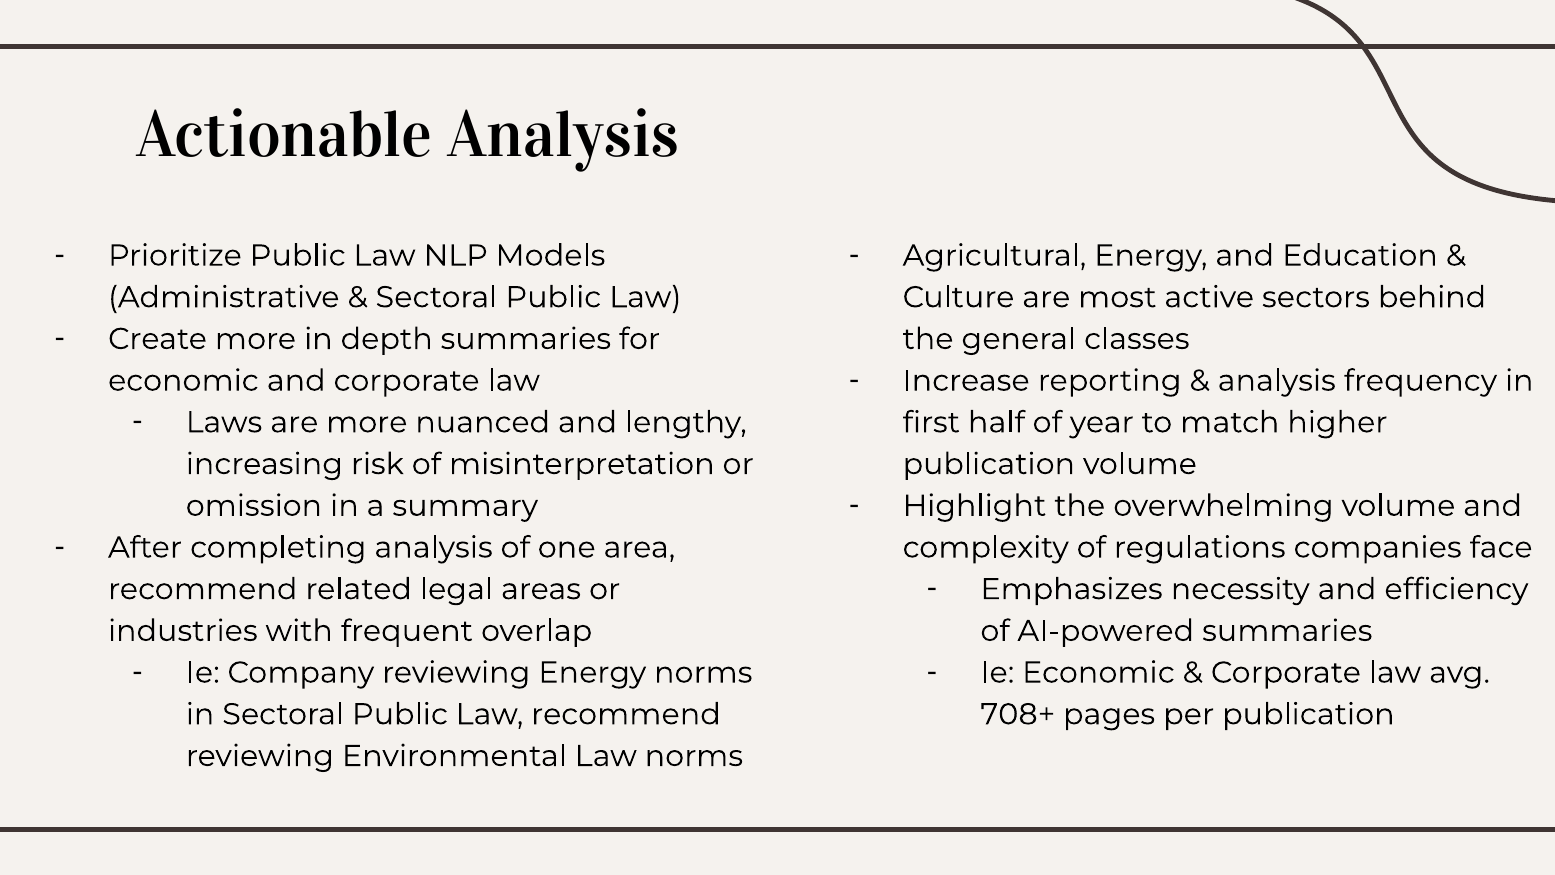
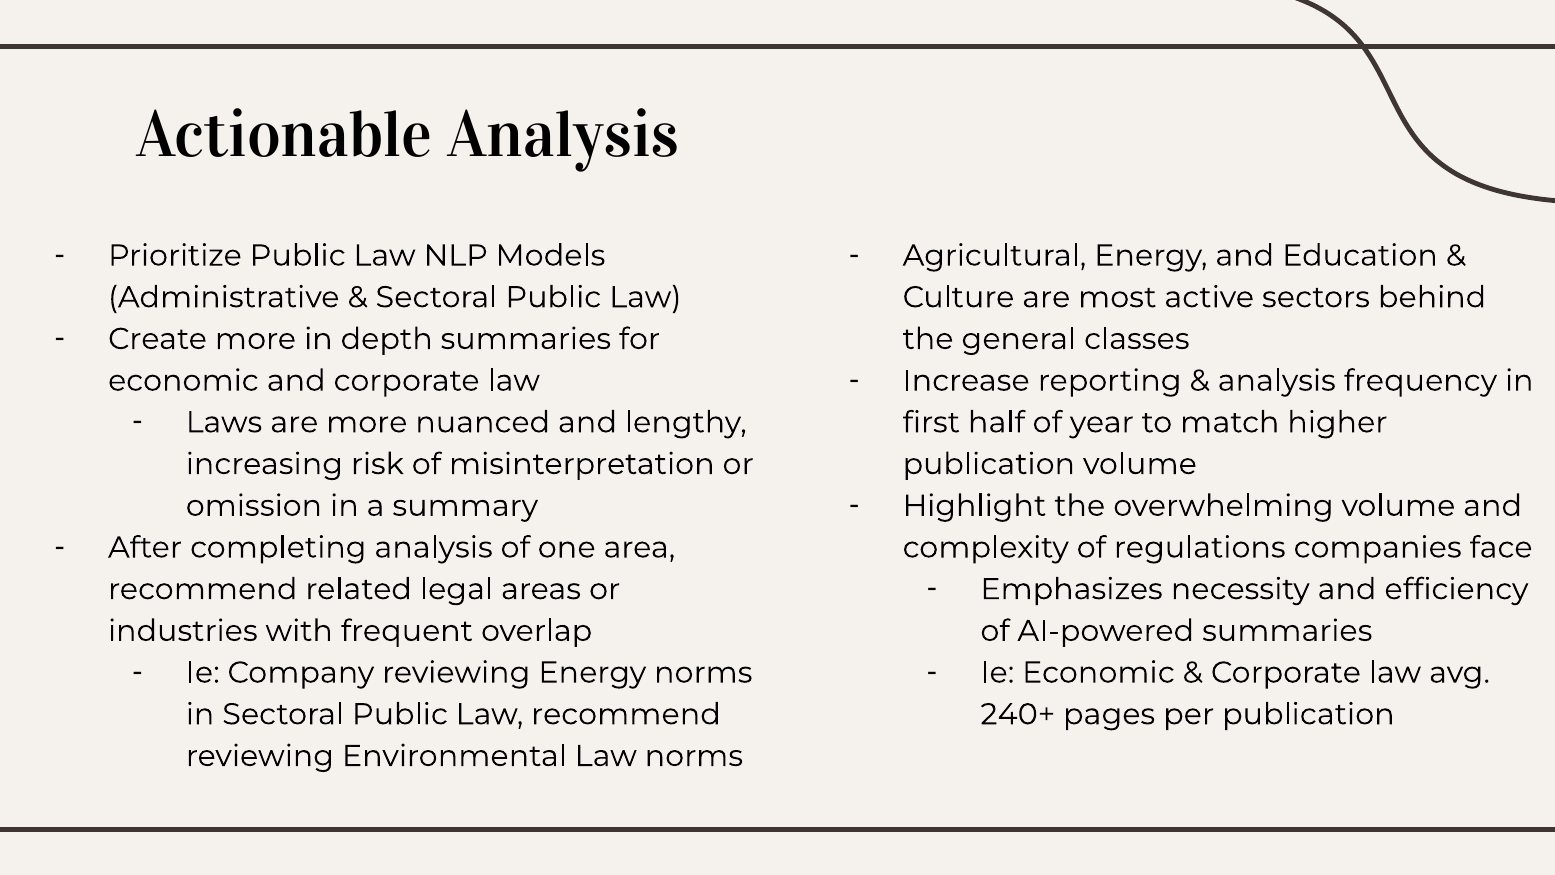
708+: 708+ -> 240+ (1018, 714)
